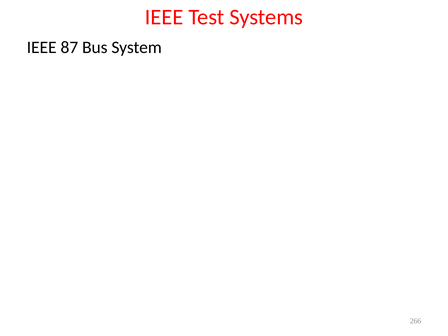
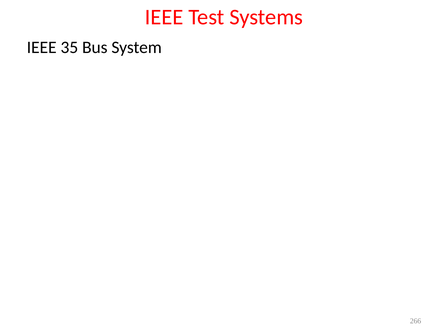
87: 87 -> 35 (69, 47)
